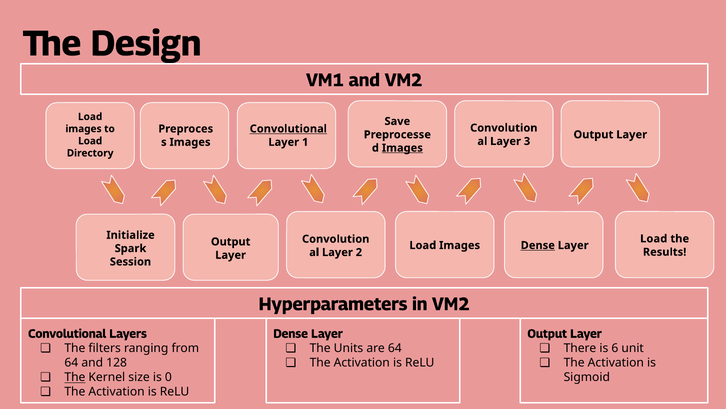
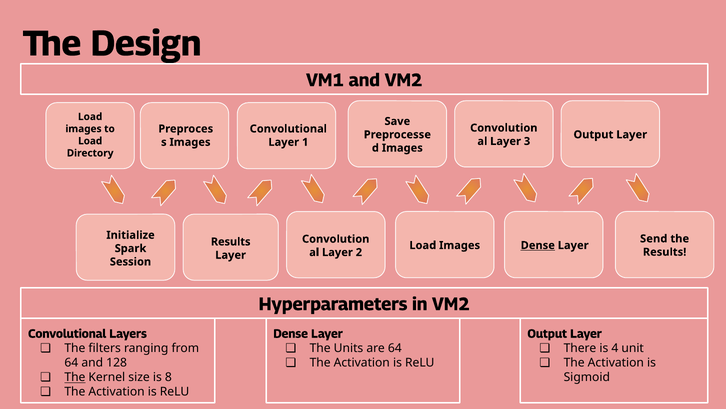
Convolutional underline: present -> none (288, 129)
Images underline: present -> none (402, 148)
Load: Load -> Send (654, 238)
Output: Output -> Results (231, 241)
6: 6 -> 4 (615, 348)
0: 0 -> 8 (168, 377)
